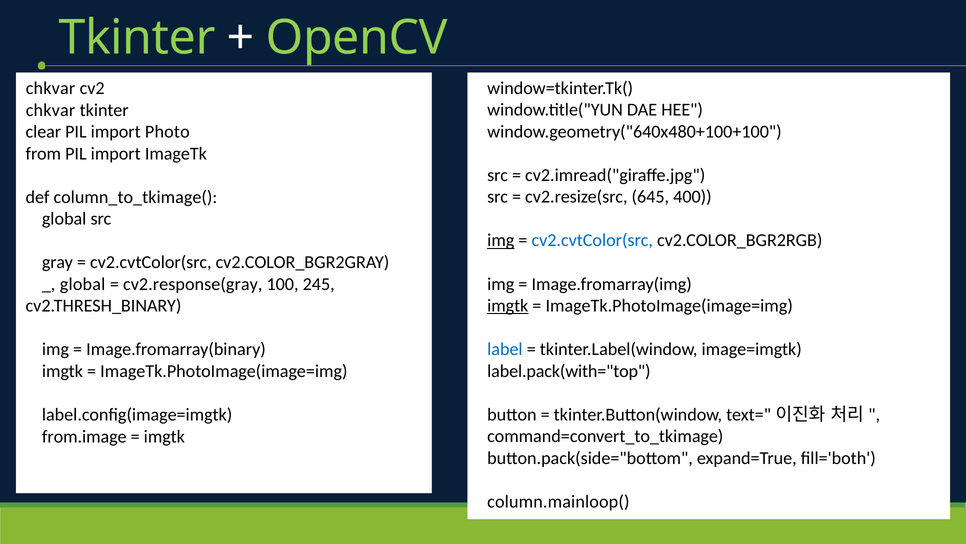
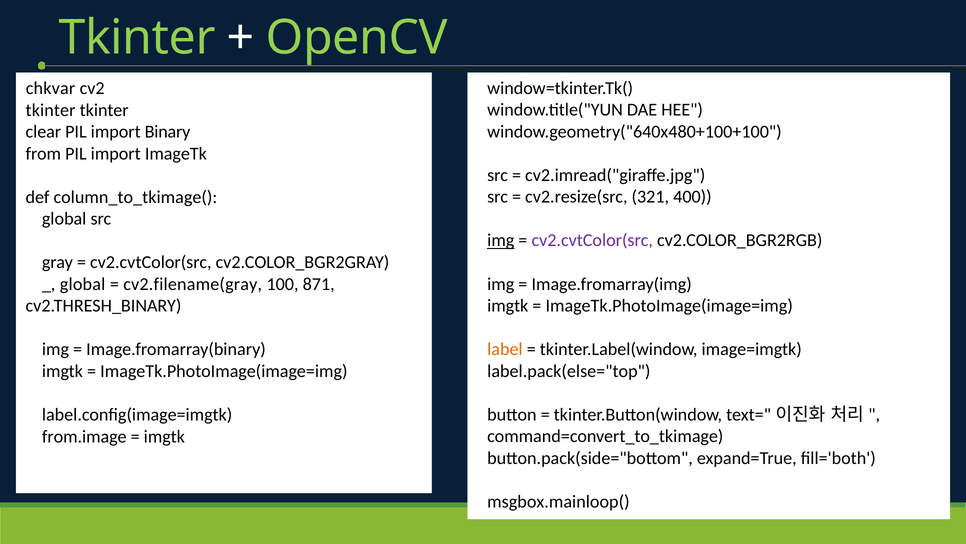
chkvar: chkvar -> tkinter (51, 110)
Photo: Photo -> Binary (168, 132)
645: 645 -> 321 (650, 197)
cv2.cvtColor(src colour: blue -> purple (592, 240)
cv2.response(gray: cv2.response(gray -> cv2.filename(gray (193, 284)
245: 245 -> 871 (319, 284)
imgtk underline: present -> none (508, 305)
label colour: blue -> orange (505, 349)
label.pack(with="top: label.pack(with="top -> label.pack(else="top (569, 371)
column.mainloop(: column.mainloop( -> msgbox.mainloop( (558, 501)
